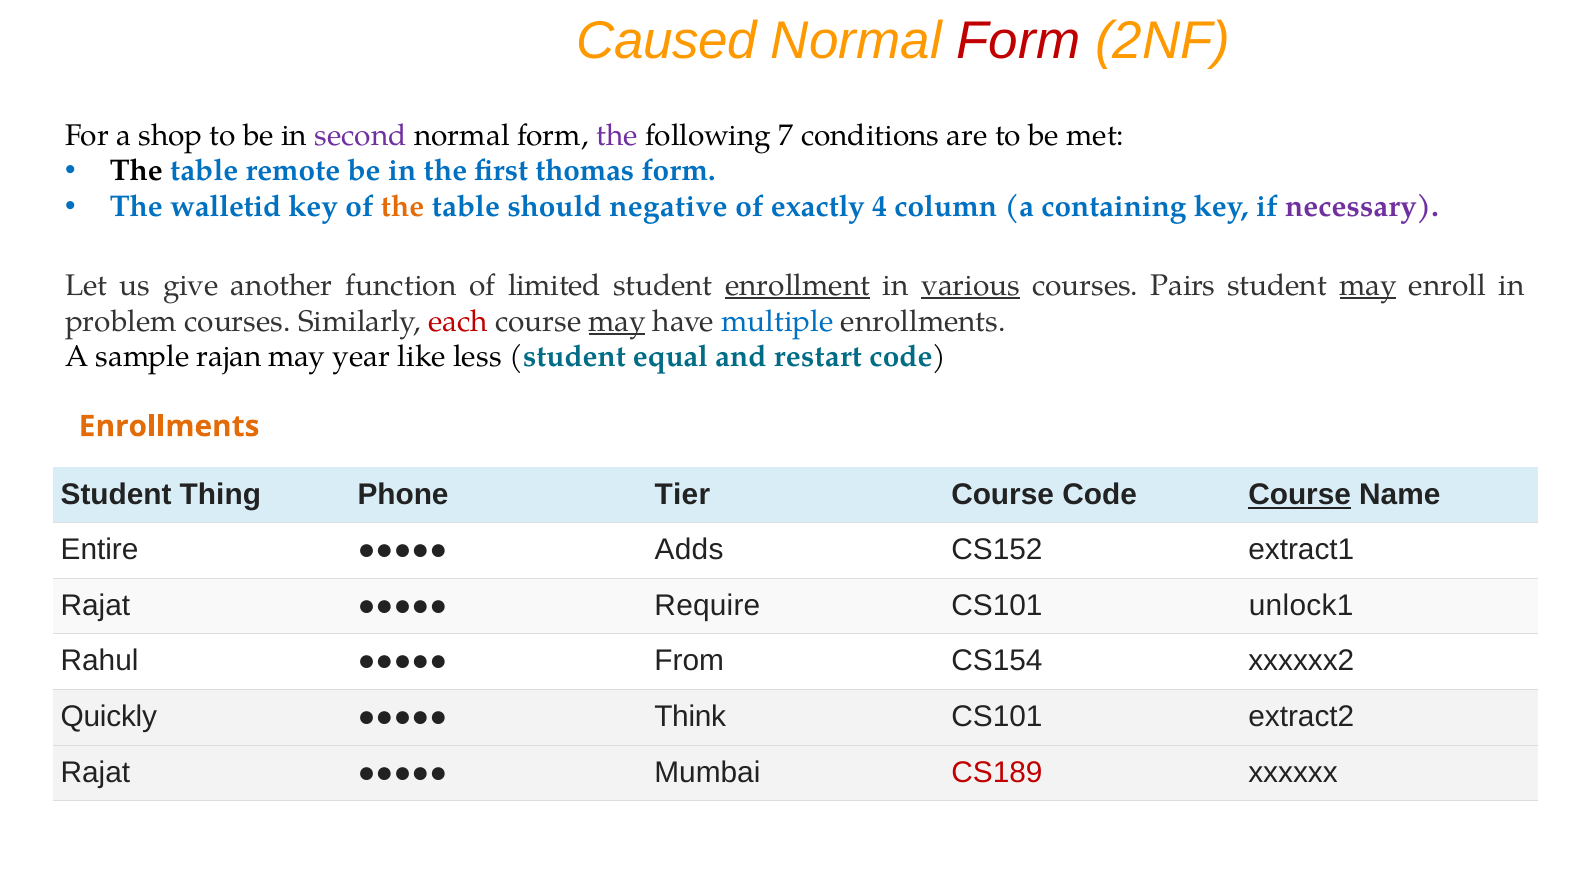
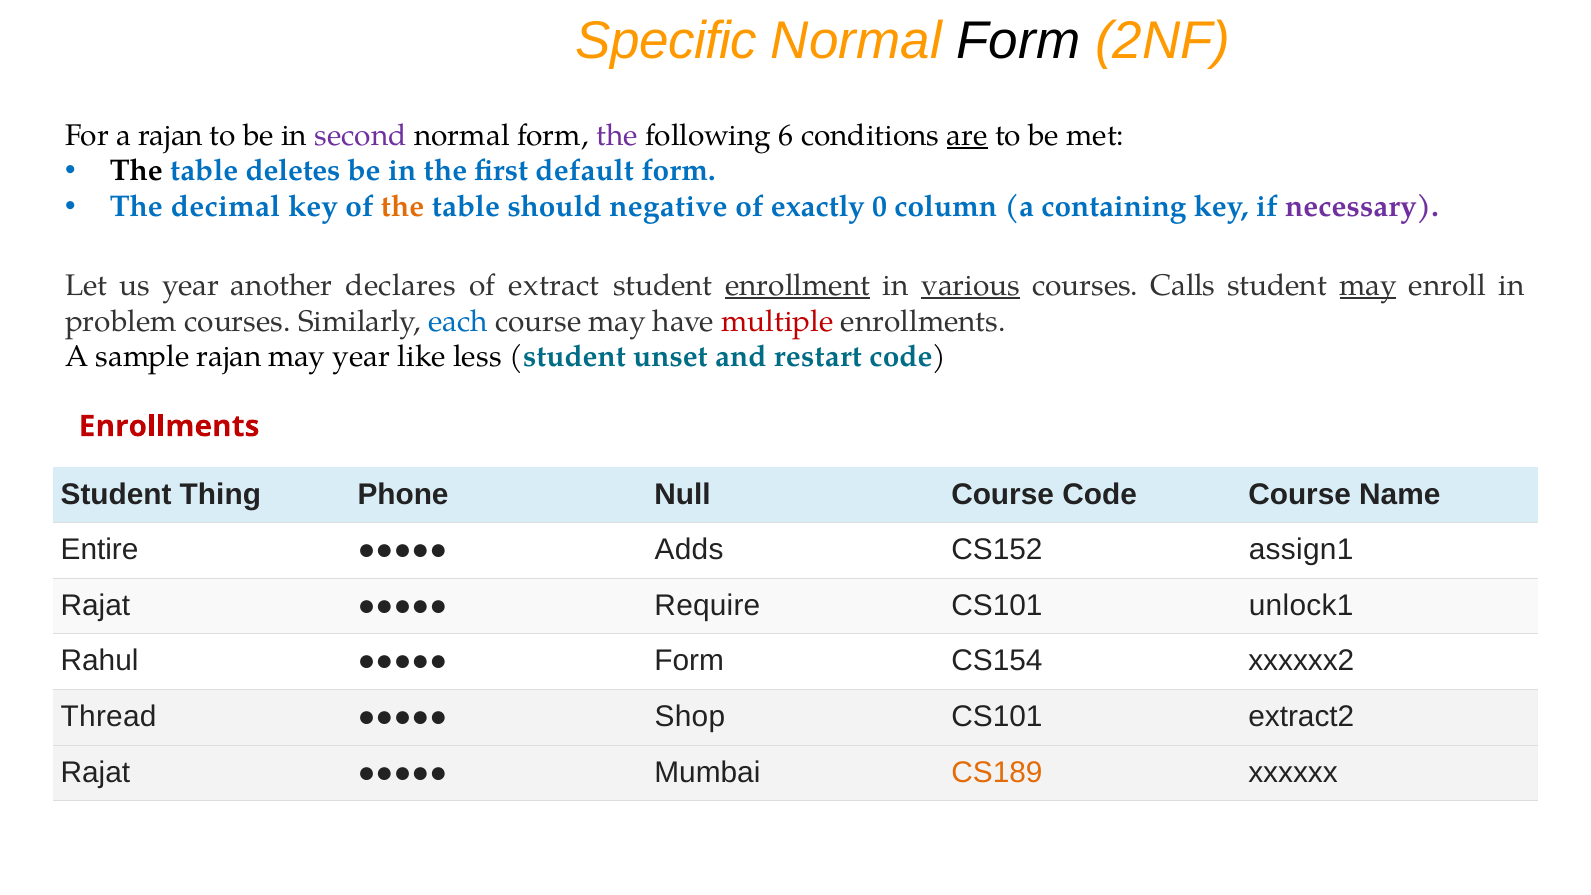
Caused: Caused -> Specific (667, 41)
Form colour: red -> black (1018, 41)
a shop: shop -> rajan (171, 135)
7: 7 -> 6 (786, 135)
are underline: none -> present (967, 135)
remote: remote -> deletes (293, 171)
thomas: thomas -> default (585, 171)
walletid: walletid -> decimal (226, 207)
4: 4 -> 0 (880, 207)
us give: give -> year (191, 285)
function: function -> declares (401, 285)
limited: limited -> extract (554, 285)
Pairs: Pairs -> Calls (1183, 285)
each colour: red -> blue (458, 321)
may underline: present -> none (617, 321)
multiple colour: blue -> red (778, 321)
equal: equal -> unset (670, 357)
Enrollments colour: orange -> red (169, 426)
Tier: Tier -> Null (683, 495)
Course underline: present -> none (1300, 495)
extract1: extract1 -> assign1 (1301, 550)
From: From -> Form (689, 661)
Quickly: Quickly -> Thread (109, 717)
Think: Think -> Shop (690, 717)
CS189 colour: red -> orange (997, 772)
